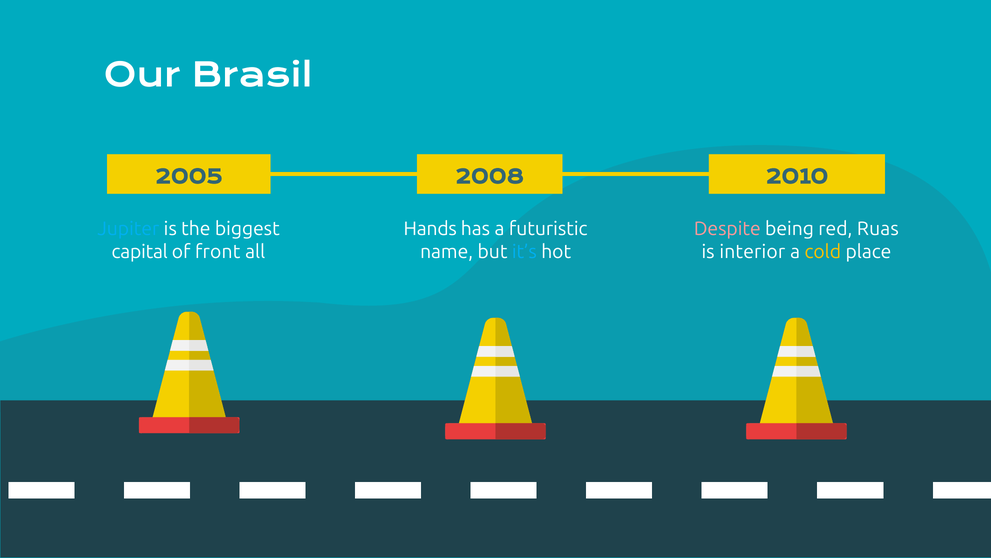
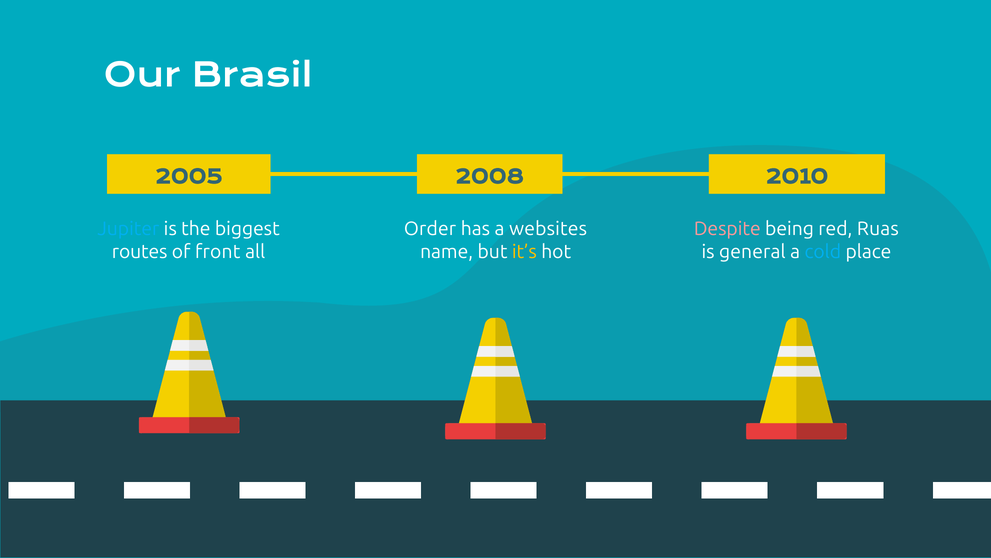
Hands: Hands -> Order (430, 228)
futuristic: futuristic -> websites (548, 228)
capital: capital -> routes (140, 252)
it’s colour: light blue -> yellow (524, 252)
interior: interior -> general (752, 252)
cold colour: yellow -> light blue (823, 252)
